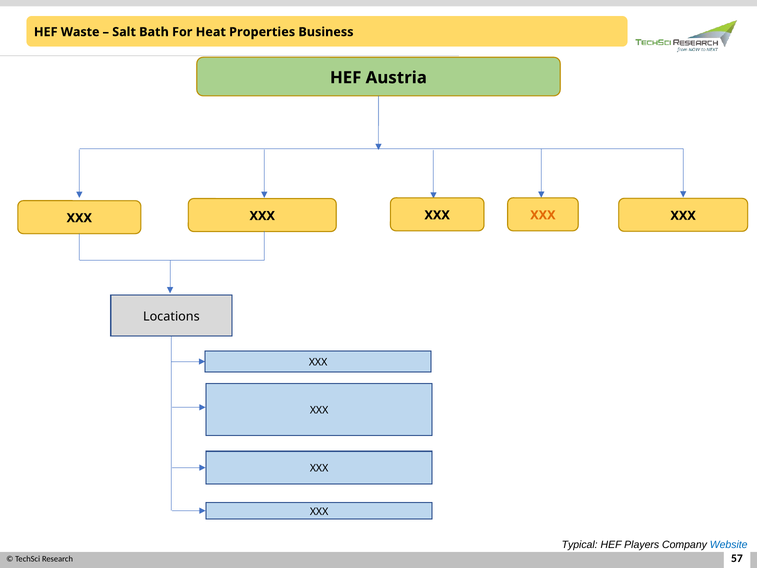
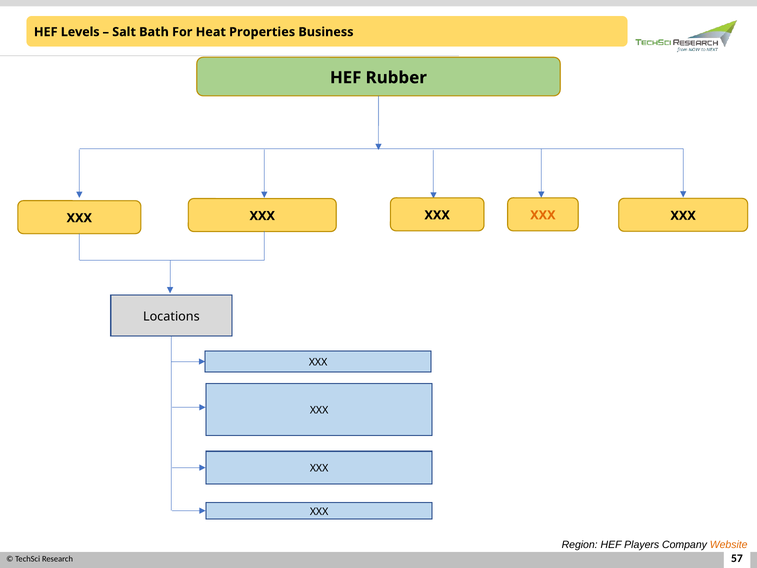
Waste: Waste -> Levels (80, 32)
Austria: Austria -> Rubber (396, 78)
Typical: Typical -> Region (580, 544)
Website colour: blue -> orange (729, 544)
